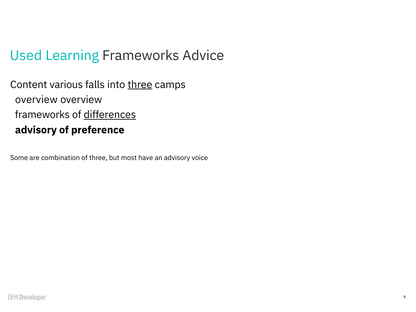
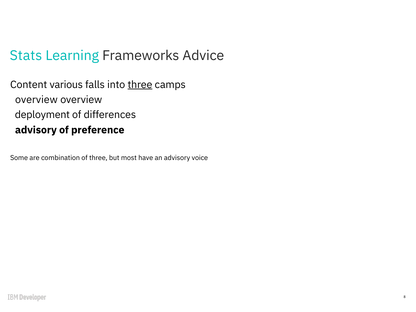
Used: Used -> Stats (26, 56)
frameworks: frameworks -> deployment (42, 115)
differences underline: present -> none (110, 115)
